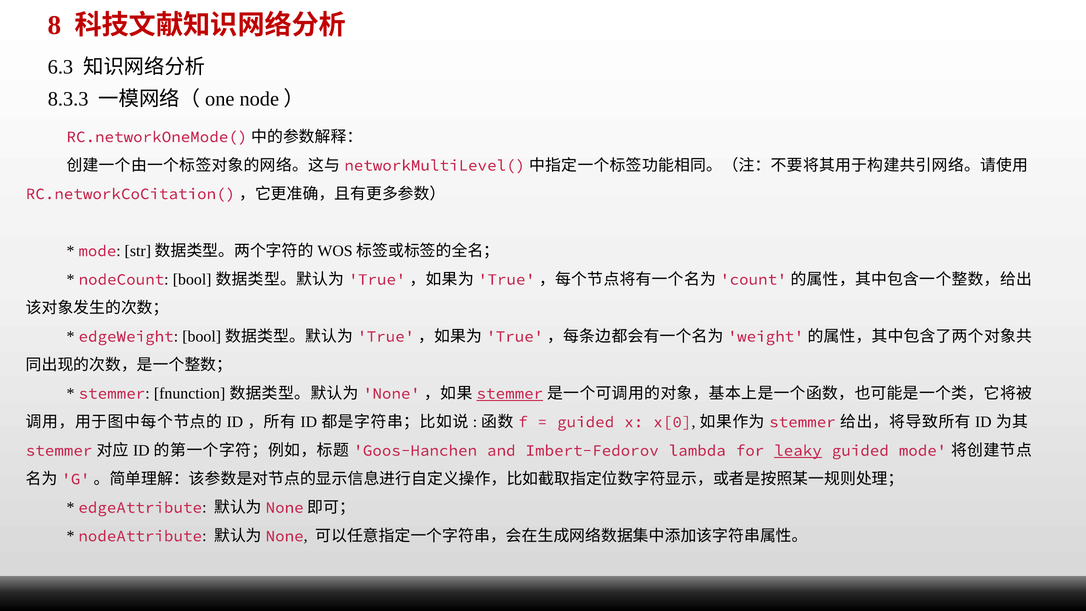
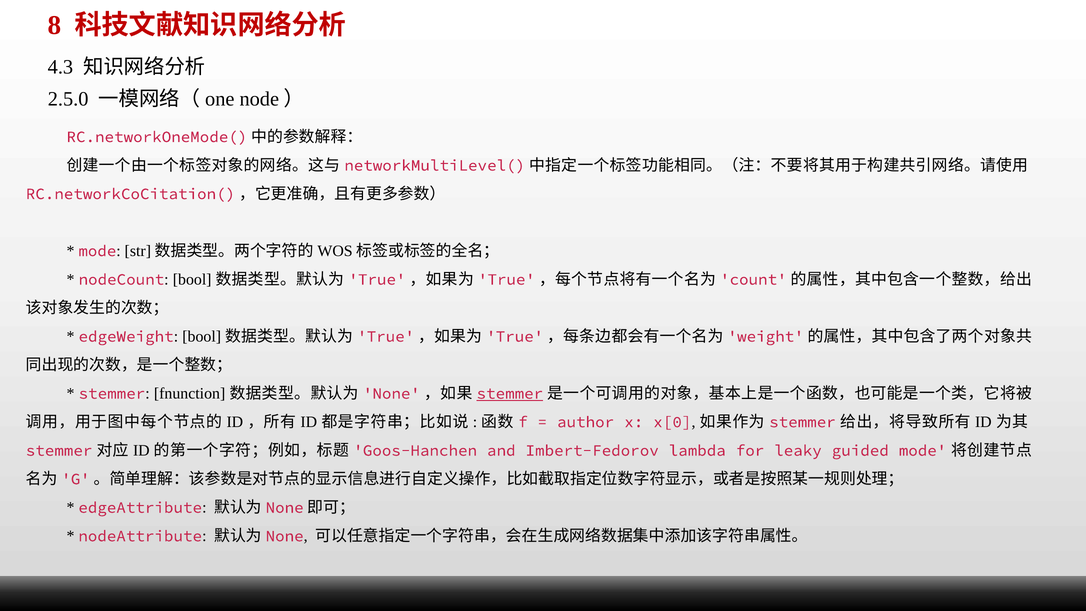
6.3: 6.3 -> 4.3 (60, 67)
8.3.3: 8.3.3 -> 2.5.0 (68, 99)
guided: guided -> author (586, 422)
leaky underline: present -> none (798, 450)
